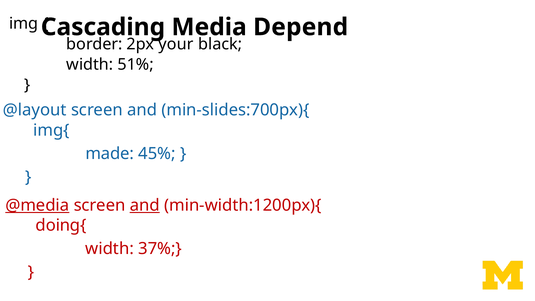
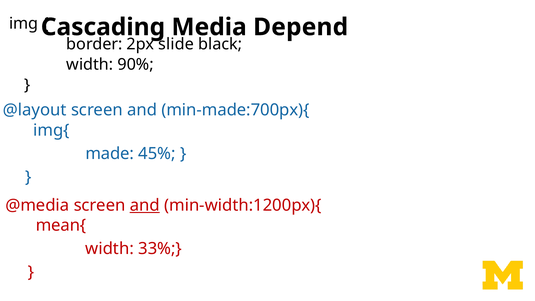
your: your -> slide (176, 44)
51%: 51% -> 90% (136, 65)
min-slides:700px){: min-slides:700px){ -> min-made:700px){ (235, 110)
@media underline: present -> none (37, 205)
doing{: doing{ -> mean{ (61, 225)
37%: 37% -> 33% (160, 249)
